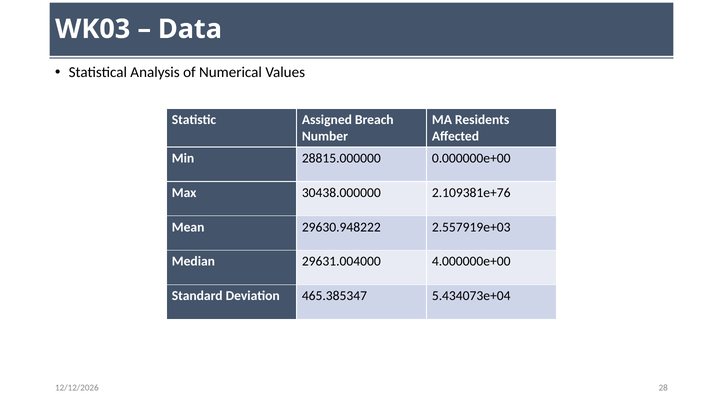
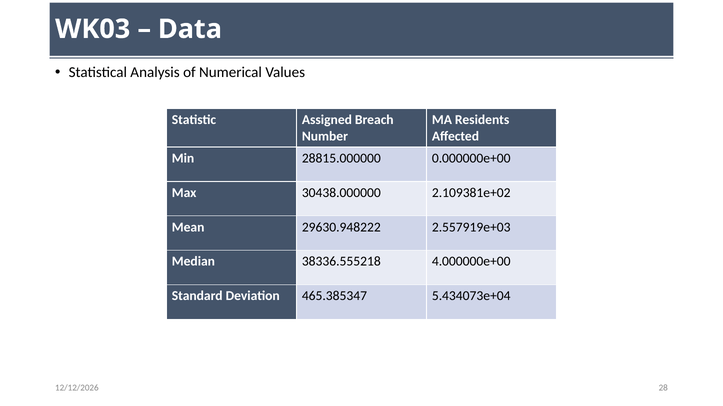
2.109381e+76: 2.109381e+76 -> 2.109381e+02 (471, 193)
29631.004000: 29631.004000 -> 38336.555218 (341, 262)
